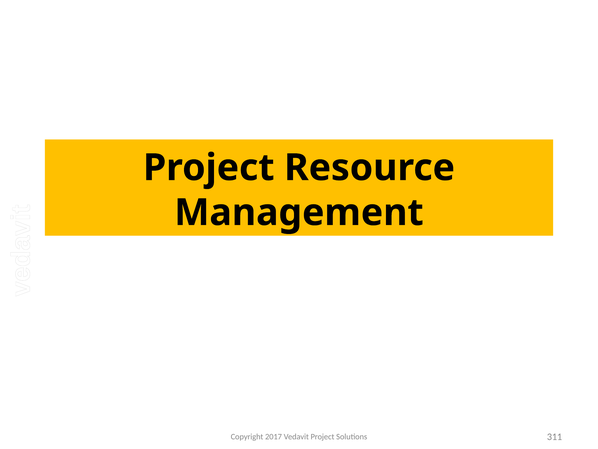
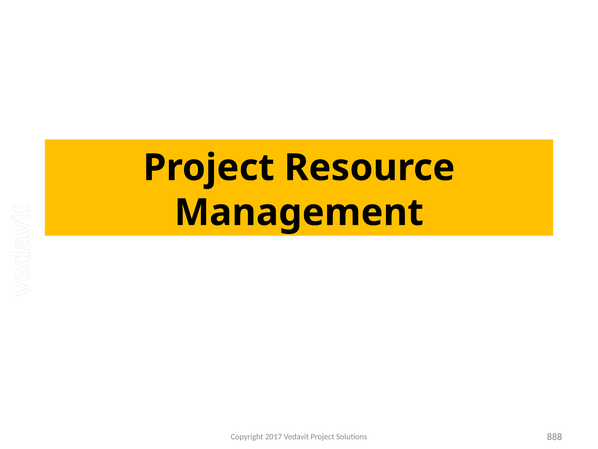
311: 311 -> 888 (555, 436)
